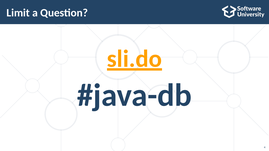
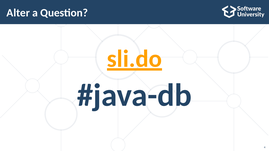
Limit: Limit -> Alter (18, 13)
